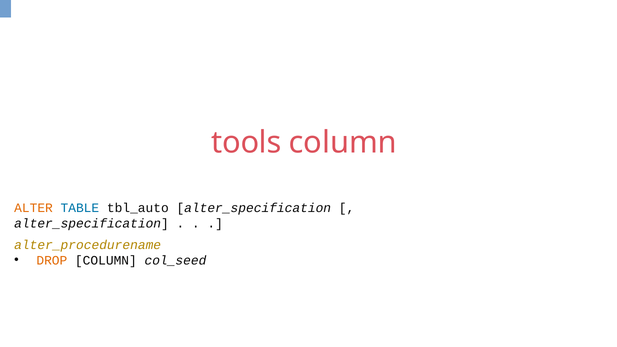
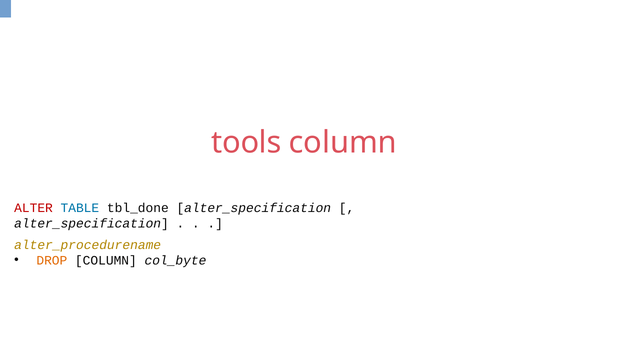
ALTER colour: orange -> red (34, 208)
tbl_auto: tbl_auto -> tbl_done (138, 208)
col_seed: col_seed -> col_byte (175, 260)
